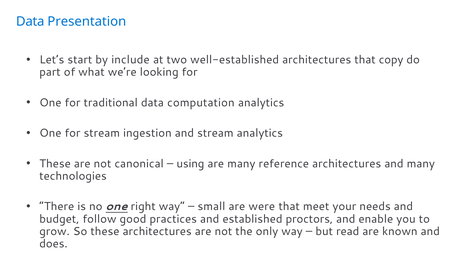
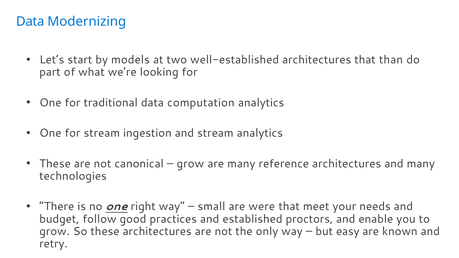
Presentation: Presentation -> Modernizing (87, 22)
include: include -> models (130, 60)
copy: copy -> than (391, 60)
using: using -> grow (190, 164)
read: read -> easy (348, 231)
does: does -> retry (53, 244)
